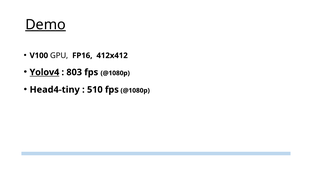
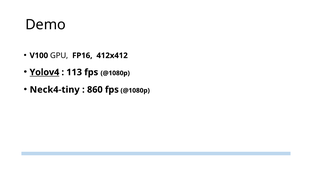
Demo underline: present -> none (46, 25)
803: 803 -> 113 (74, 72)
Head4-tiny: Head4-tiny -> Neck4-tiny (55, 90)
510: 510 -> 860 (95, 90)
